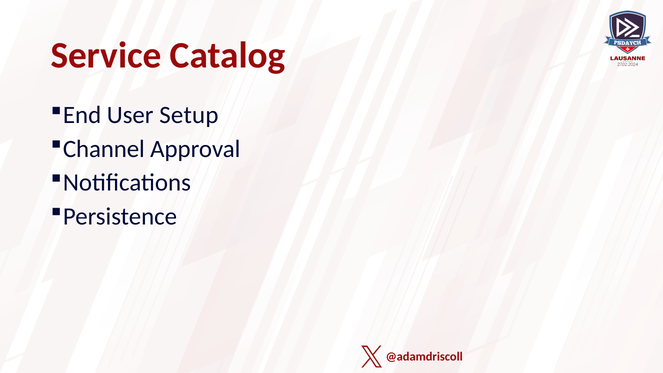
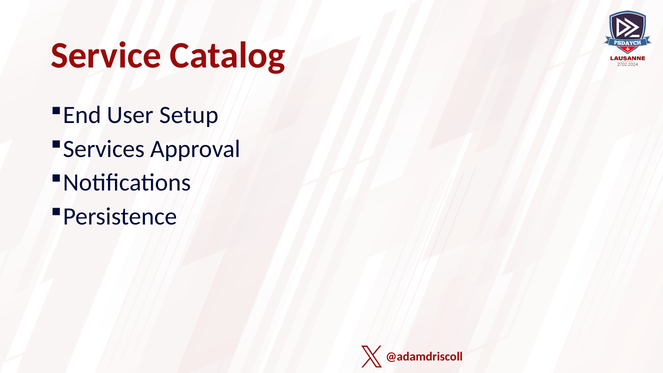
Channel: Channel -> Services (104, 149)
